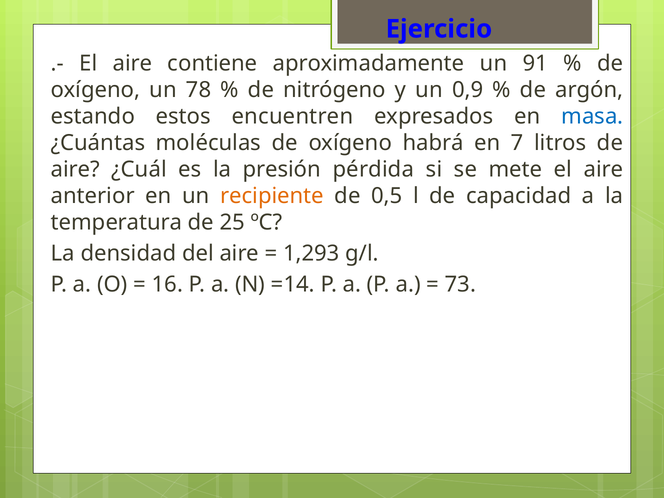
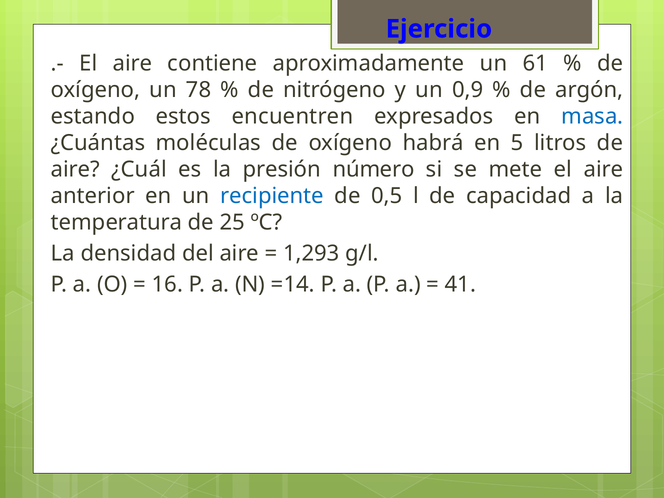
91: 91 -> 61 (535, 63)
7: 7 -> 5 (517, 143)
pérdida: pérdida -> número (374, 169)
recipiente colour: orange -> blue (272, 196)
73: 73 -> 41 (460, 285)
